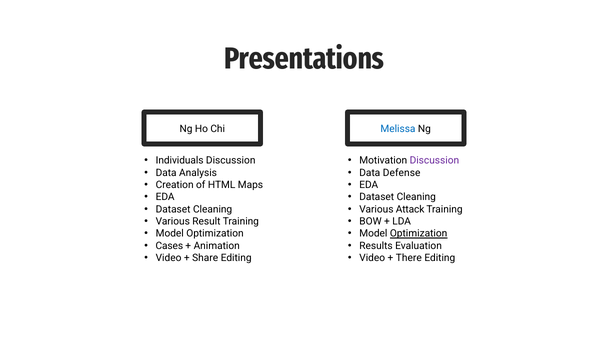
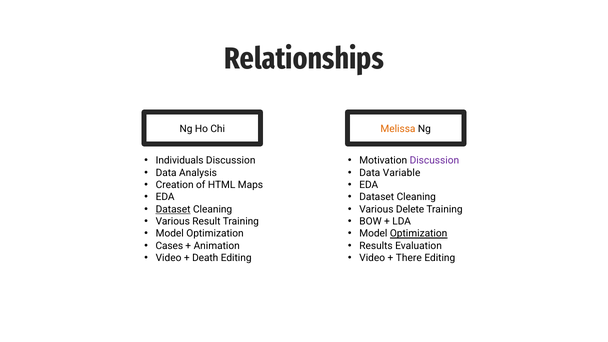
Presentations: Presentations -> Relationships (304, 59)
Melissa colour: blue -> orange (398, 129)
Defense: Defense -> Variable (402, 173)
Dataset underline: none -> present (173, 209)
Attack: Attack -> Delete (410, 209)
Share: Share -> Death (205, 258)
